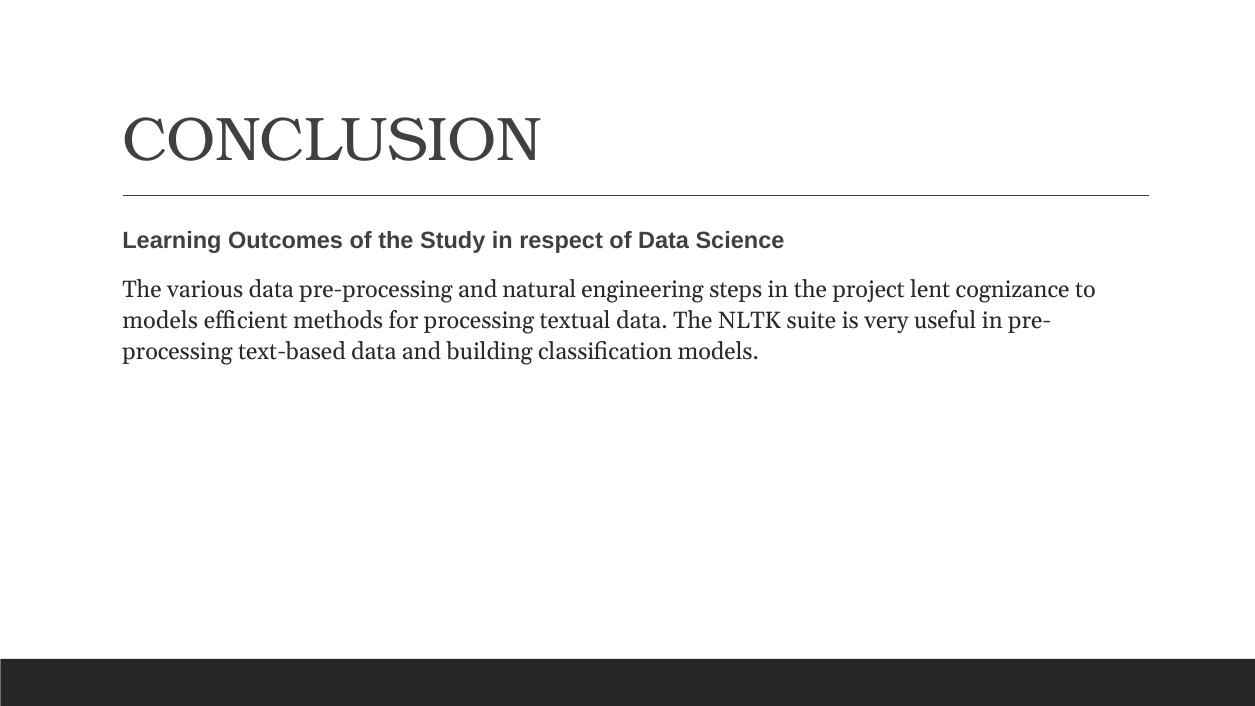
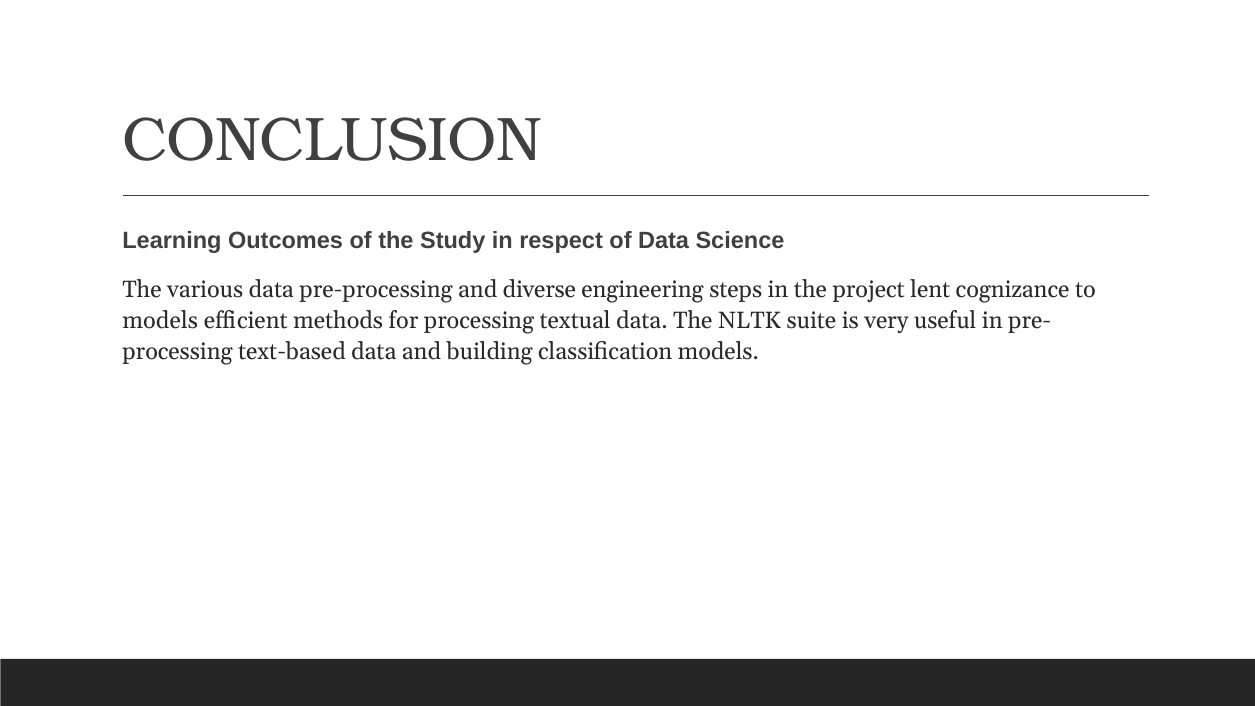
natural: natural -> diverse (539, 290)
